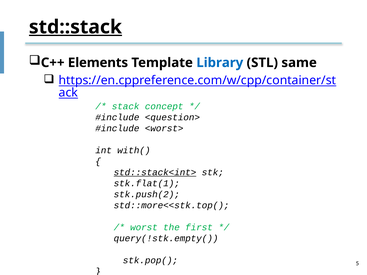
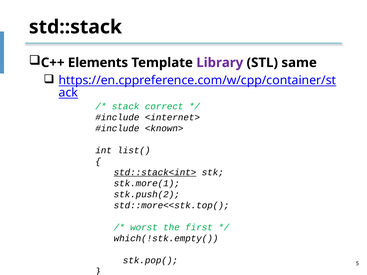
std::stack underline: present -> none (75, 27)
Library colour: blue -> purple (220, 63)
concept: concept -> correct (164, 106)
<question>: <question> -> <internet> (172, 117)
<worst>: <worst> -> <known> (164, 128)
with(: with( -> list( (134, 150)
stk.flat(1: stk.flat(1 -> stk.more(1 (147, 183)
query(!stk.empty(: query(!stk.empty( -> which(!stk.empty( (166, 239)
